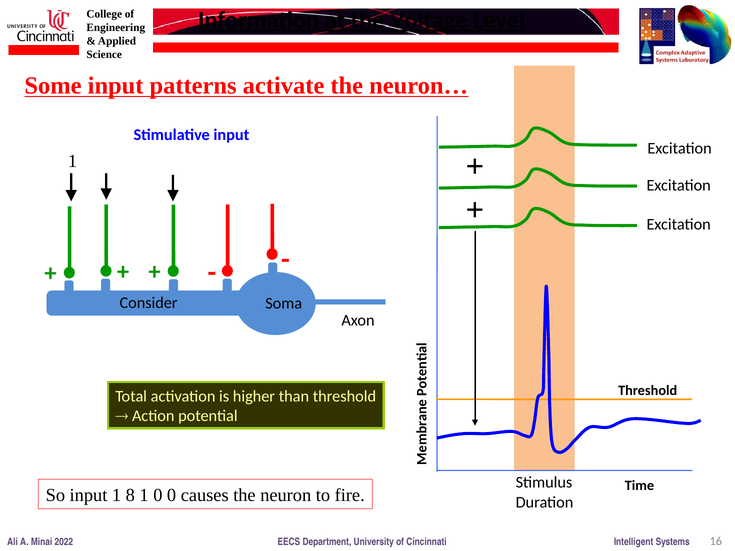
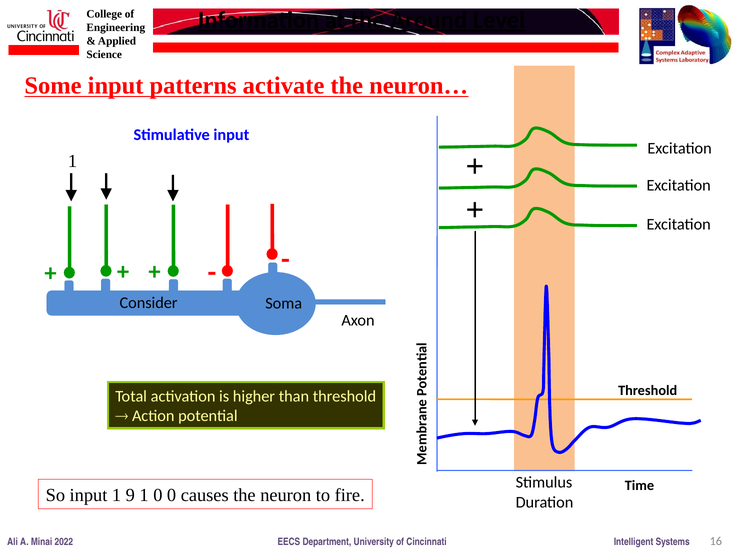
Voltage: Voltage -> Around (429, 20)
8: 8 -> 9 (130, 496)
